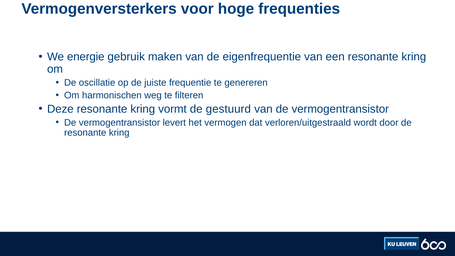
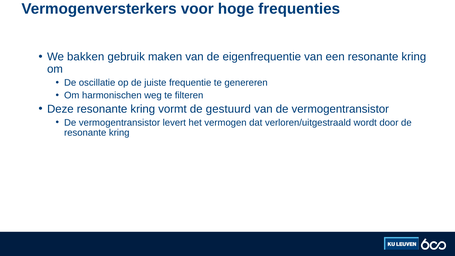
energie: energie -> bakken (86, 57)
